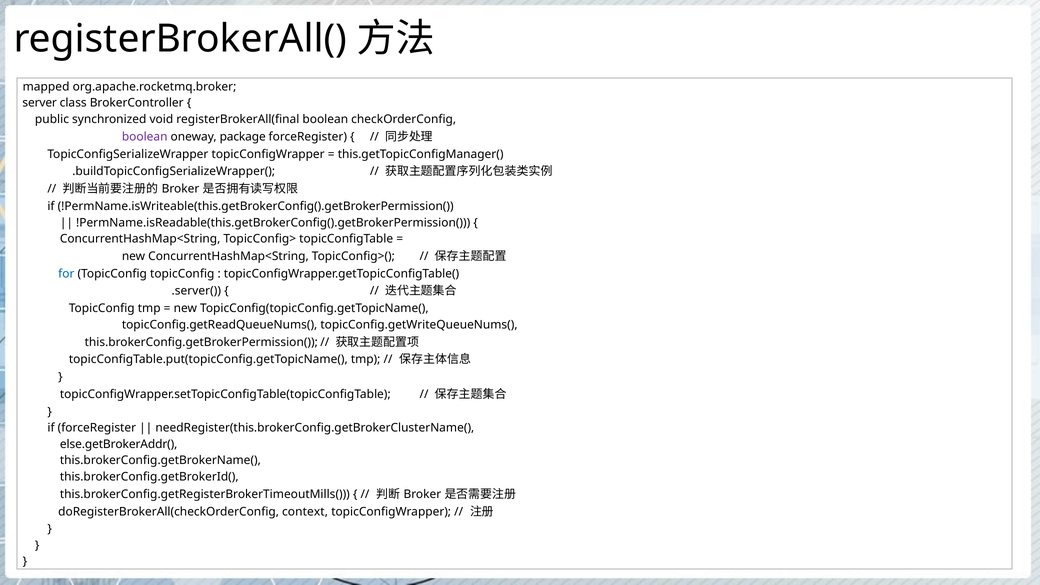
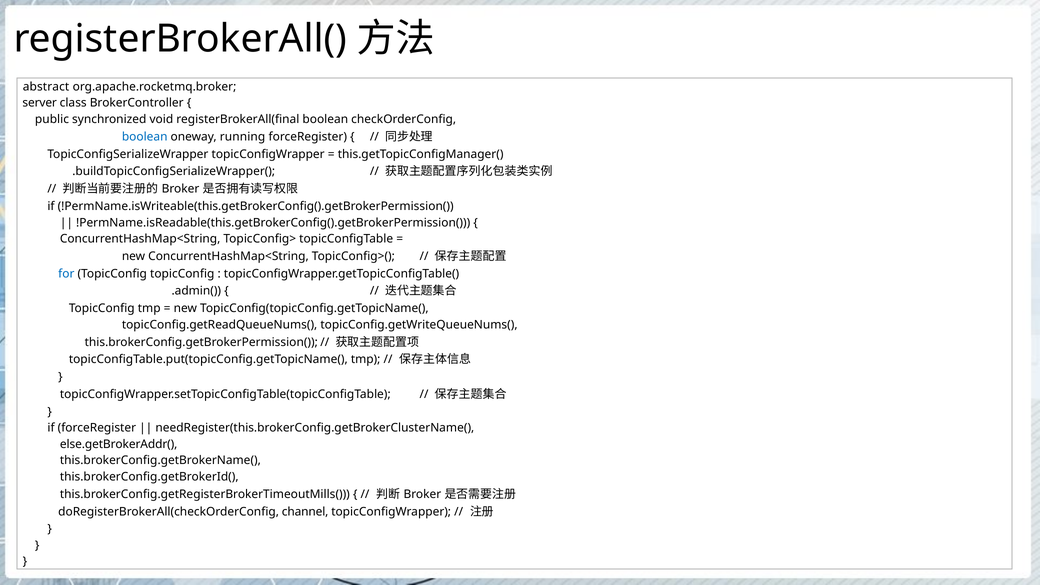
mapped: mapped -> abstract (46, 87)
boolean colour: purple -> blue (145, 137)
package: package -> running (243, 137)
.server(: .server( -> .admin( (196, 291)
context: context -> channel (305, 512)
